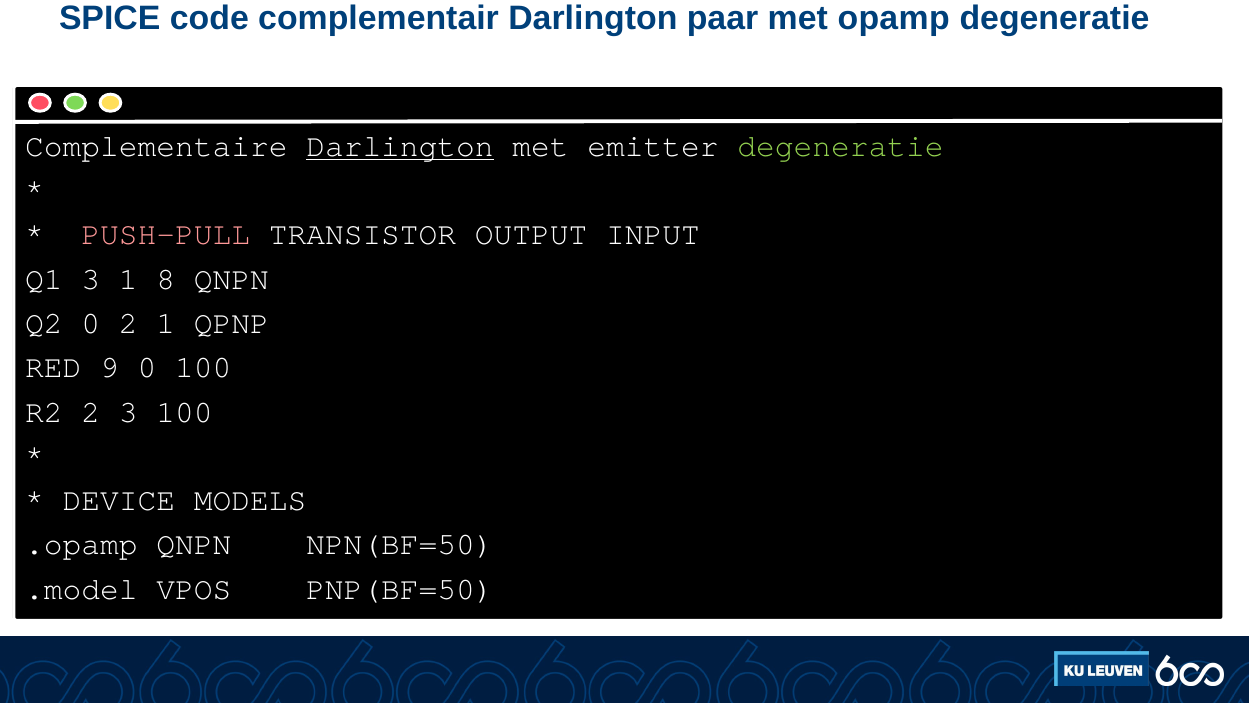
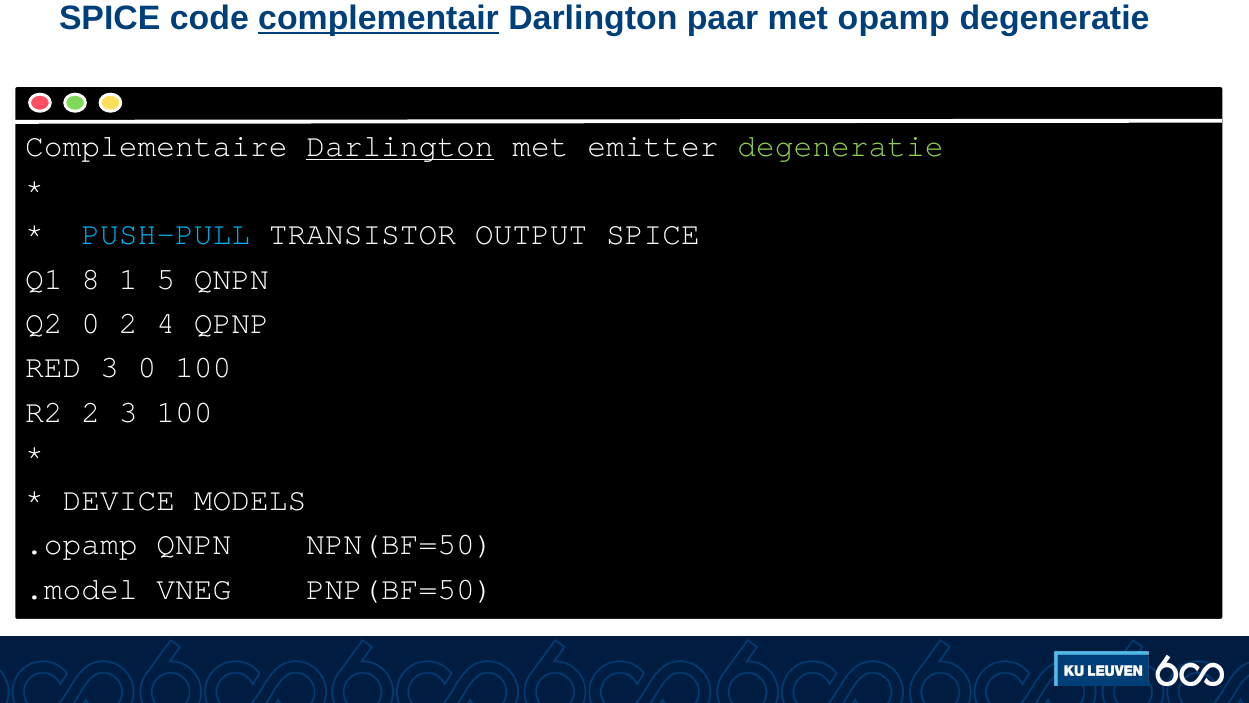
complementair underline: none -> present (379, 19)
PUSH-PULL colour: pink -> light blue (166, 234)
OUTPUT INPUT: INPUT -> SPICE (653, 234)
Q1 3: 3 -> 8 (91, 279)
8: 8 -> 5 (166, 279)
2 1: 1 -> 4 (166, 323)
RED 9: 9 -> 3 (109, 367)
VPOS: VPOS -> VNEG (194, 588)
